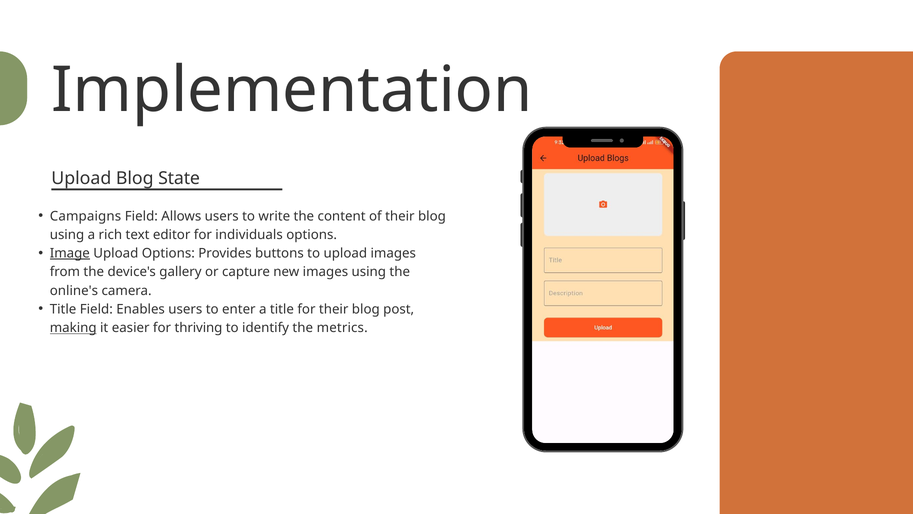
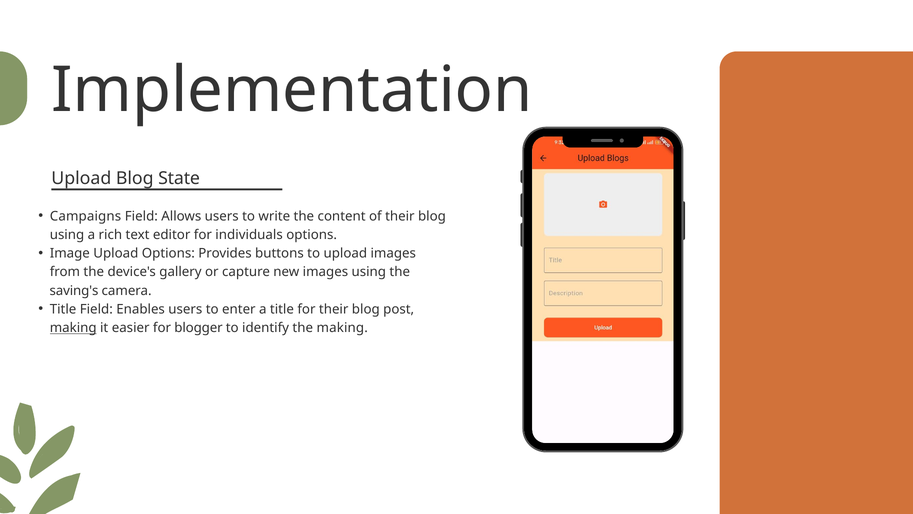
Image underline: present -> none (70, 253)
online's: online's -> saving's (74, 290)
thriving: thriving -> blogger (199, 328)
the metrics: metrics -> making (342, 328)
